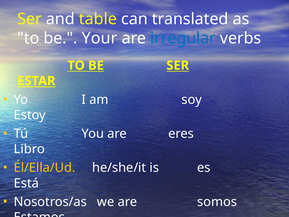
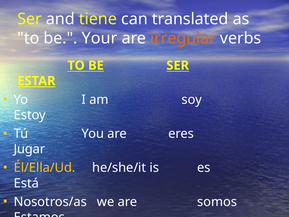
table: table -> tiene (98, 19)
irregular colour: blue -> orange (183, 38)
Libro: Libro -> Jugar (29, 149)
